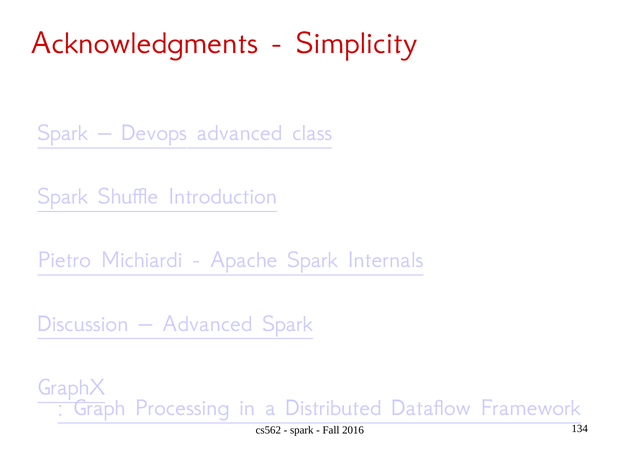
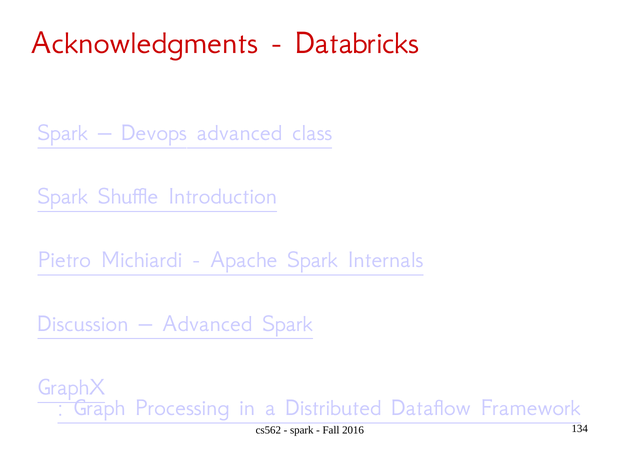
Simplicity: Simplicity -> Databricks (357, 42)
